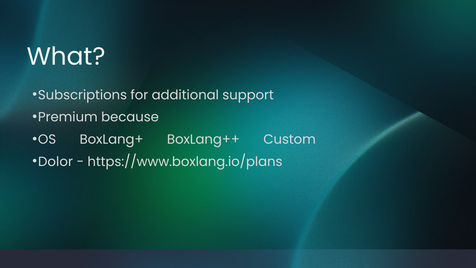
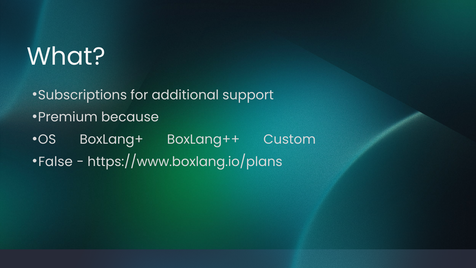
Dolor: Dolor -> False (56, 162)
